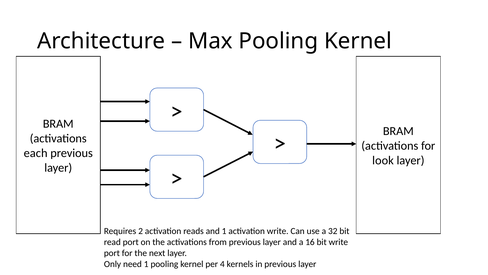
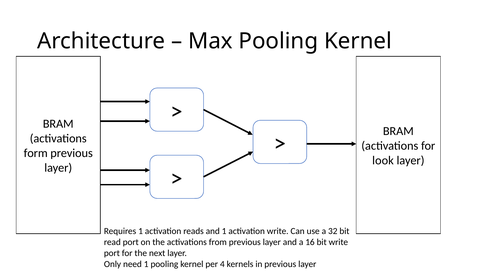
each: each -> form (36, 153)
Requires 2: 2 -> 1 (141, 231)
